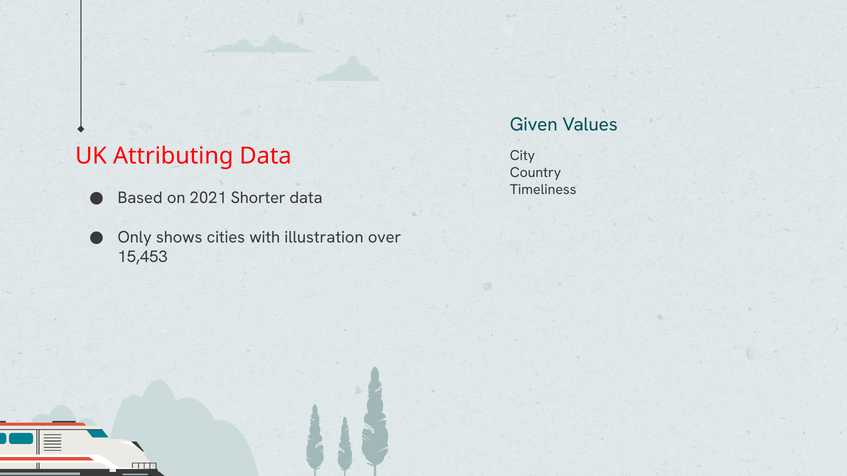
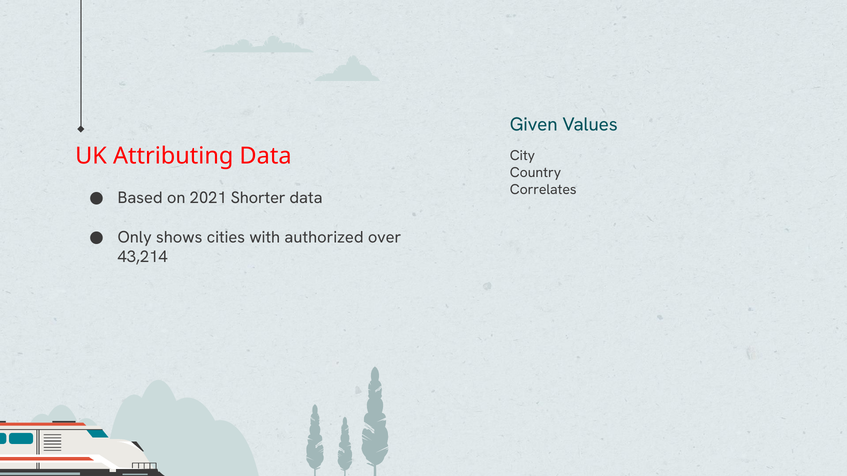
Timeliness: Timeliness -> Correlates (543, 190)
illustration: illustration -> authorized (324, 237)
15,453: 15,453 -> 43,214 (143, 257)
